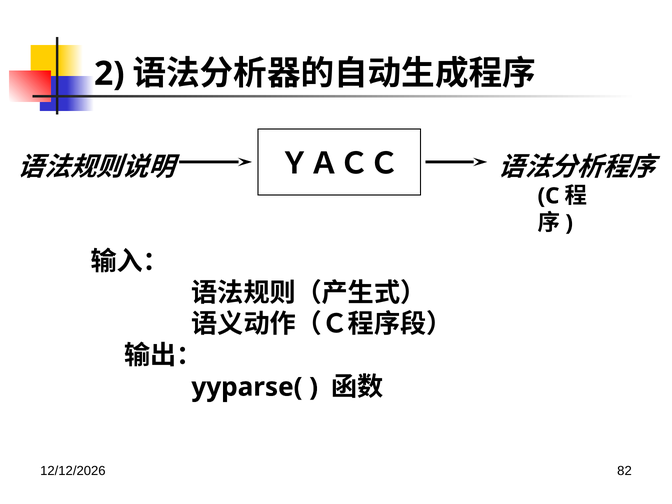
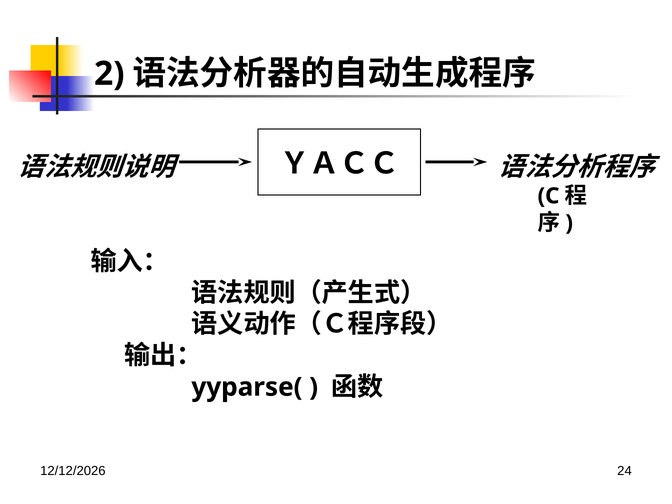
82: 82 -> 24 (625, 471)
